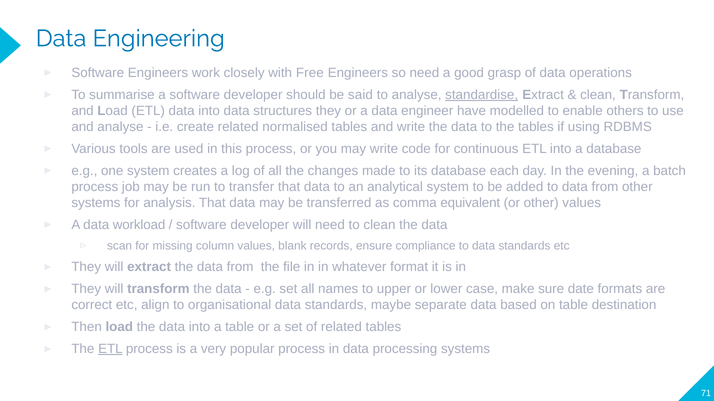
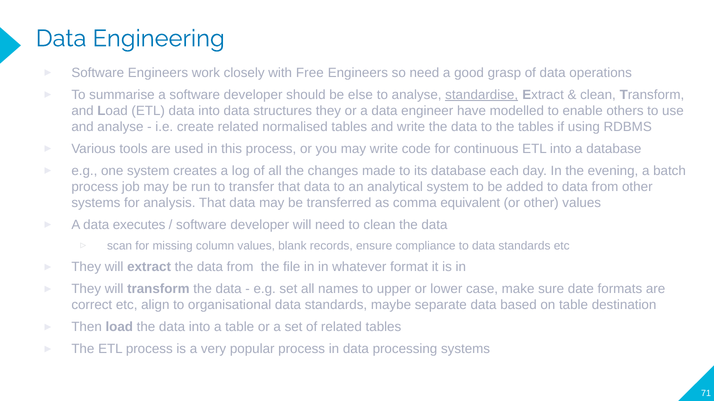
said: said -> else (360, 95)
workload: workload -> executes (139, 225)
ETL underline: present -> none (110, 349)
